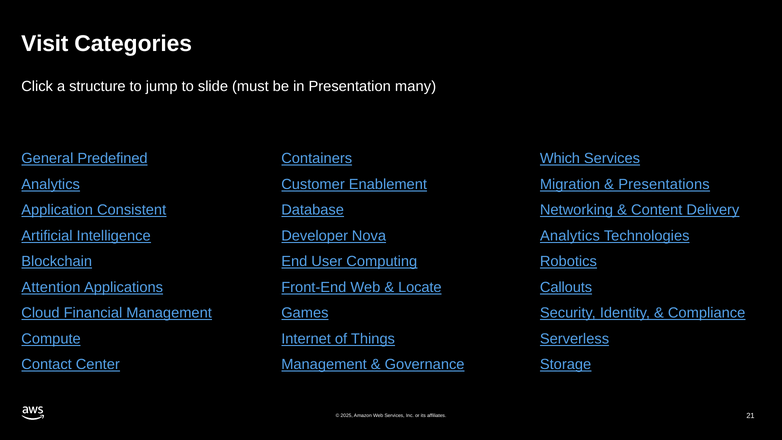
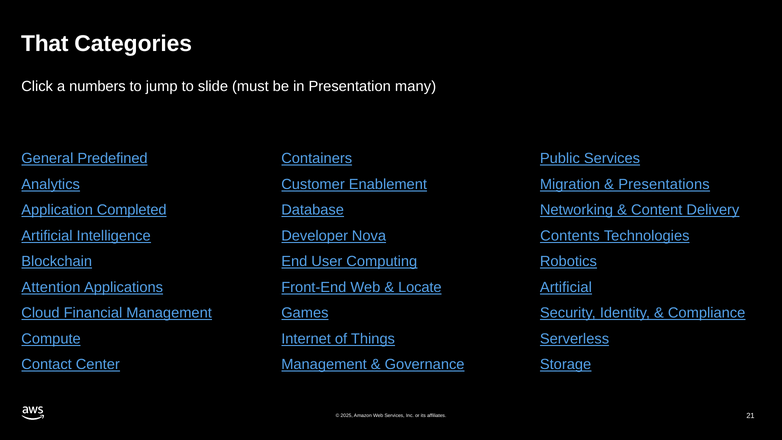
Visit: Visit -> That (45, 44)
structure: structure -> numbers (97, 86)
Which: Which -> Public (560, 159)
Consistent: Consistent -> Completed (132, 210)
Analytics: Analytics -> Contents (570, 236)
Callouts: Callouts -> Artificial (566, 287)
